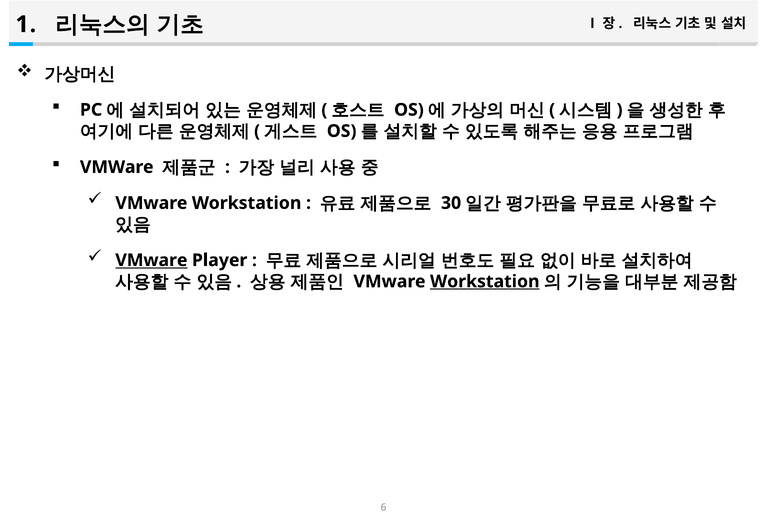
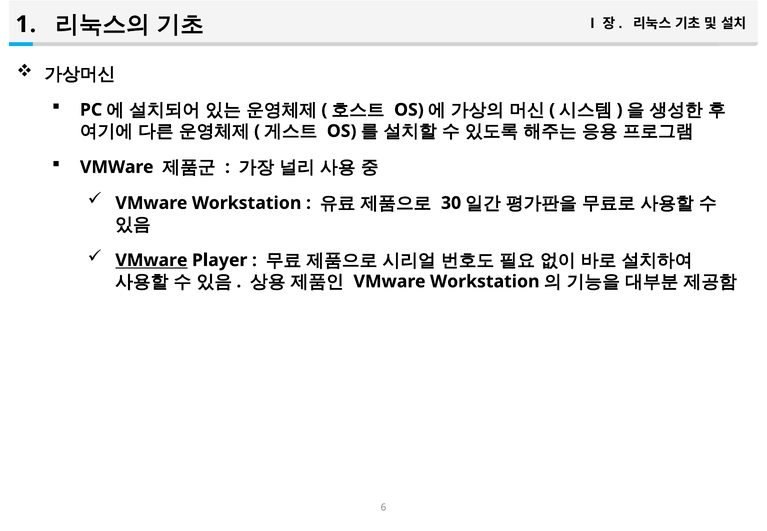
Workstation underline: present -> none (485, 282)
